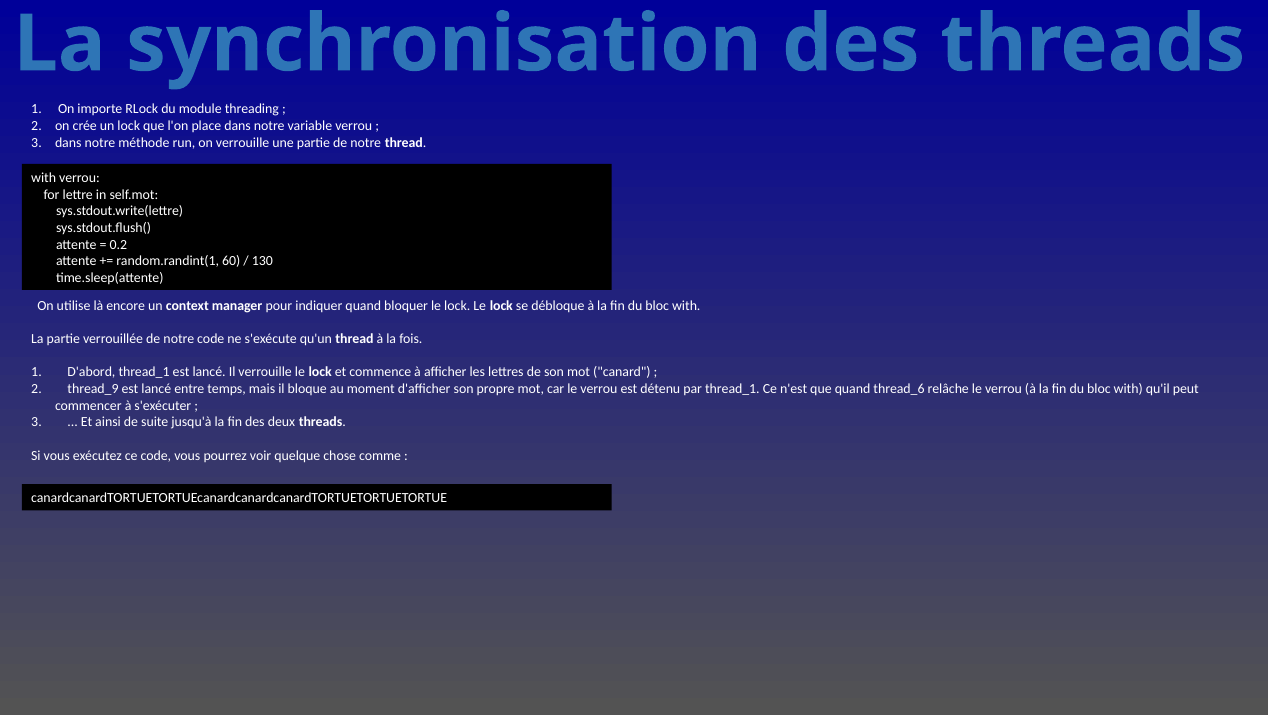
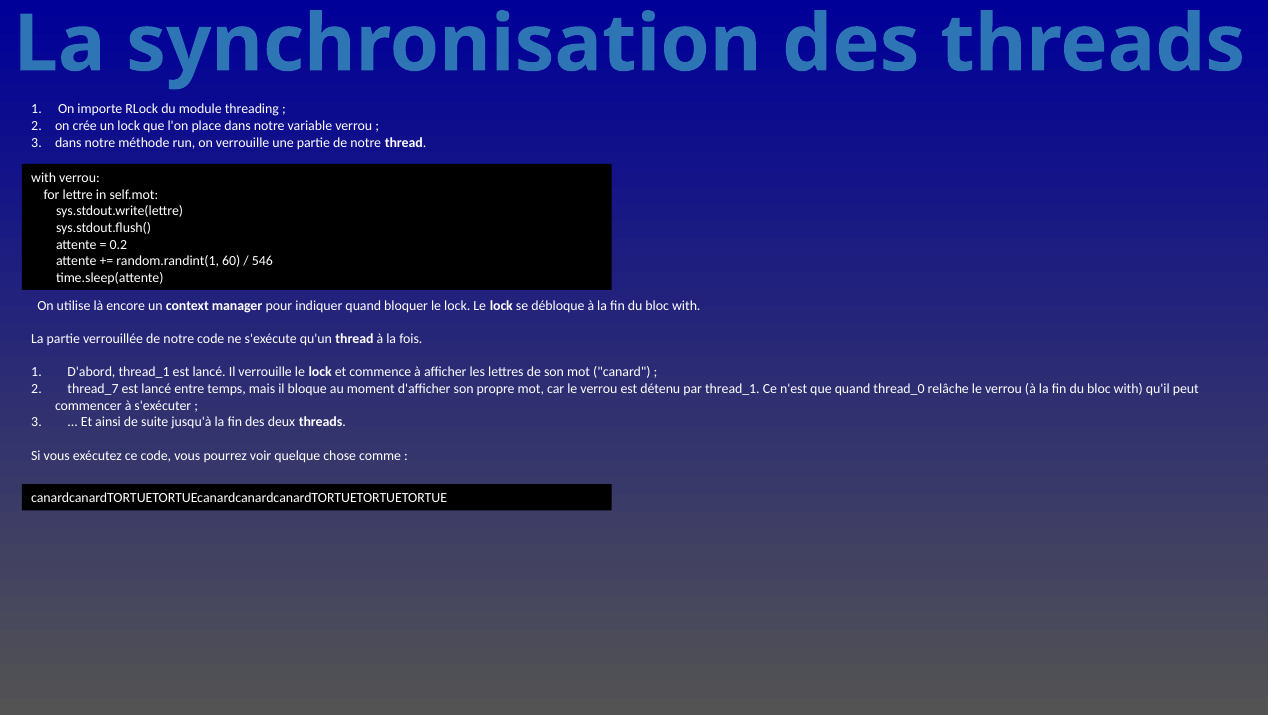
130: 130 -> 546 (262, 261)
thread_9: thread_9 -> thread_7 (93, 389)
thread_6: thread_6 -> thread_0 (899, 389)
